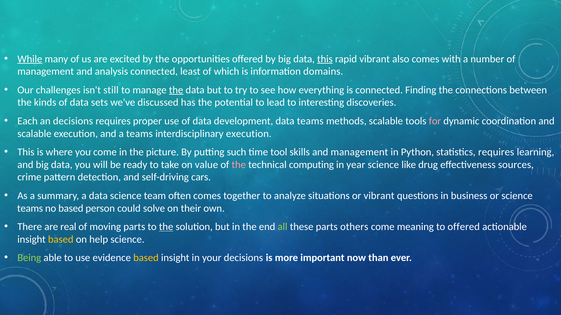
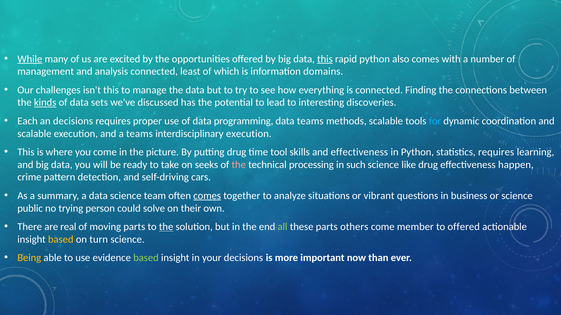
rapid vibrant: vibrant -> python (375, 59)
isn't still: still -> this (111, 90)
the underline: present -> none (176, 90)
kinds underline: none -> present (45, 103)
development: development -> programming (244, 121)
for colour: pink -> light blue (435, 121)
putting such: such -> drug (237, 152)
and management: management -> effectiveness (359, 152)
value: value -> seeks (207, 165)
computing: computing -> processing (311, 165)
year: year -> such (356, 165)
sources: sources -> happen (516, 165)
comes underline: none -> present (207, 196)
teams: teams -> public (30, 209)
no based: based -> trying (71, 209)
meaning: meaning -> member (415, 227)
help: help -> turn (99, 240)
Being colour: light green -> yellow (29, 258)
based colour: yellow -> light green (146, 258)
